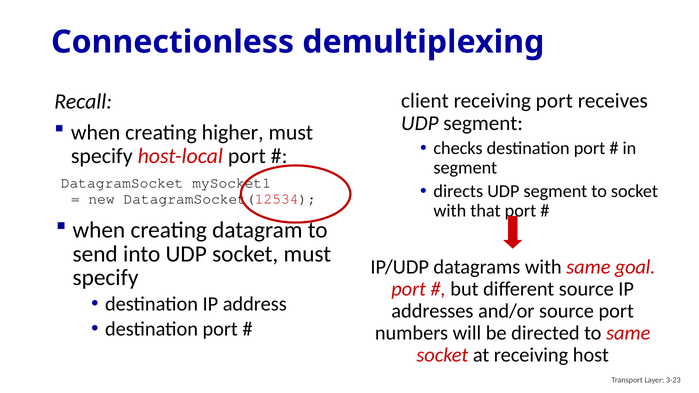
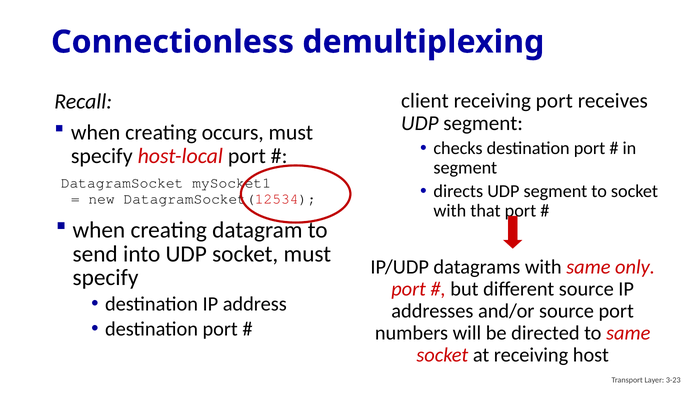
higher: higher -> occurs (233, 132)
goal: goal -> only (635, 267)
